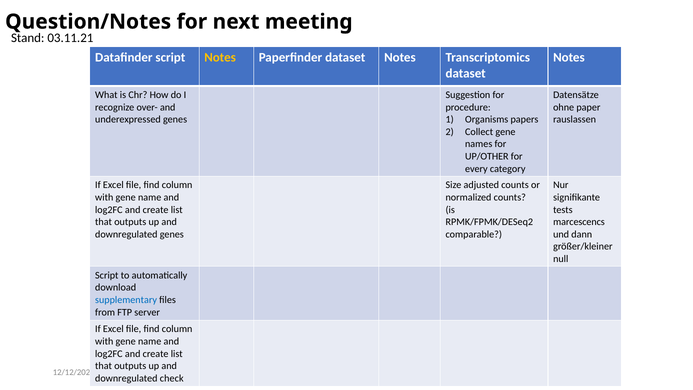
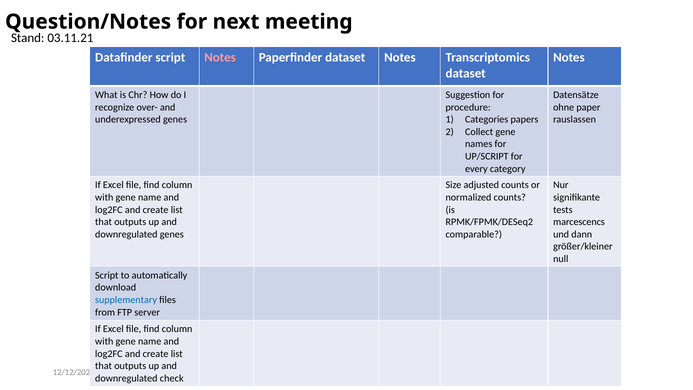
Notes colour: yellow -> pink (220, 57)
Organisms: Organisms -> Categories (487, 119)
UP/OTHER: UP/OTHER -> UP/SCRIPT (487, 156)
